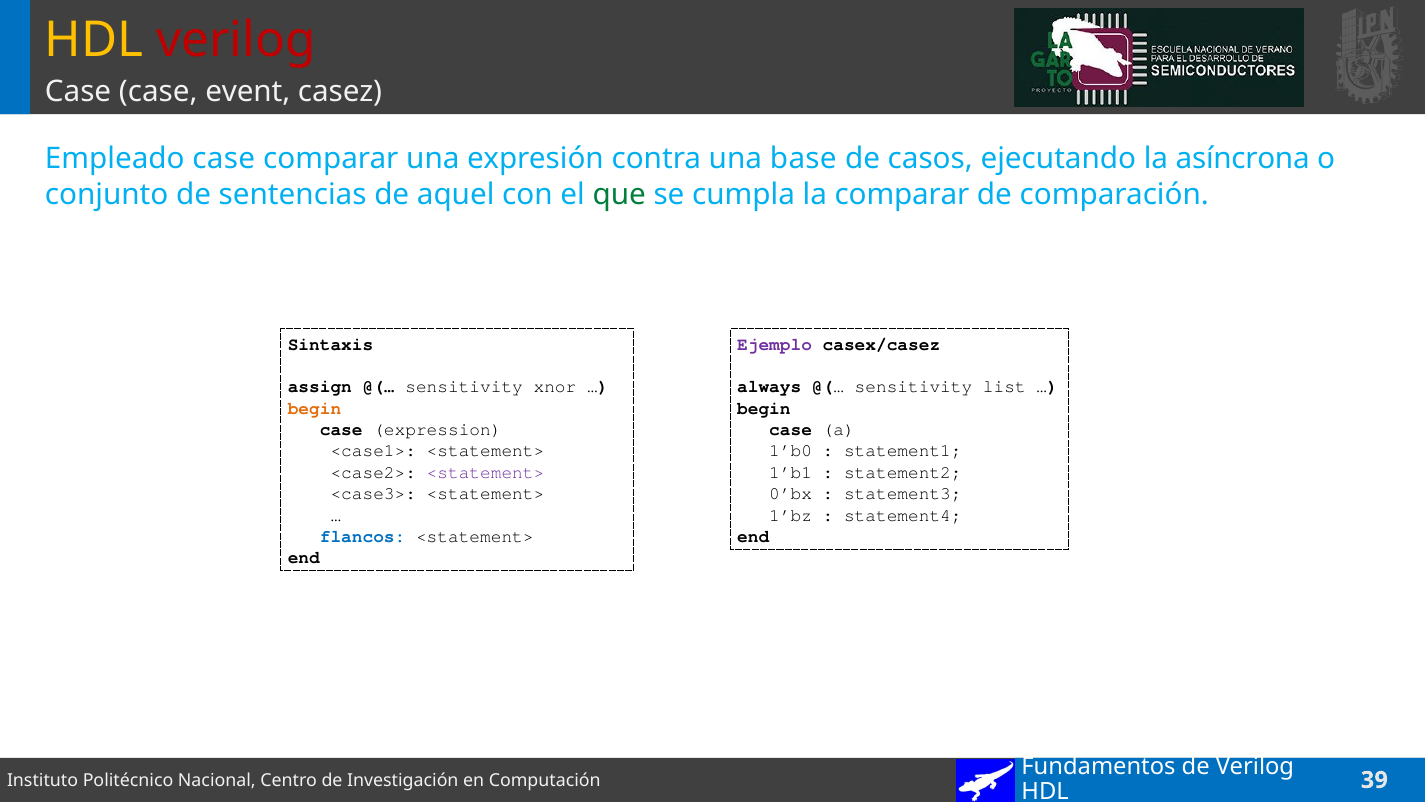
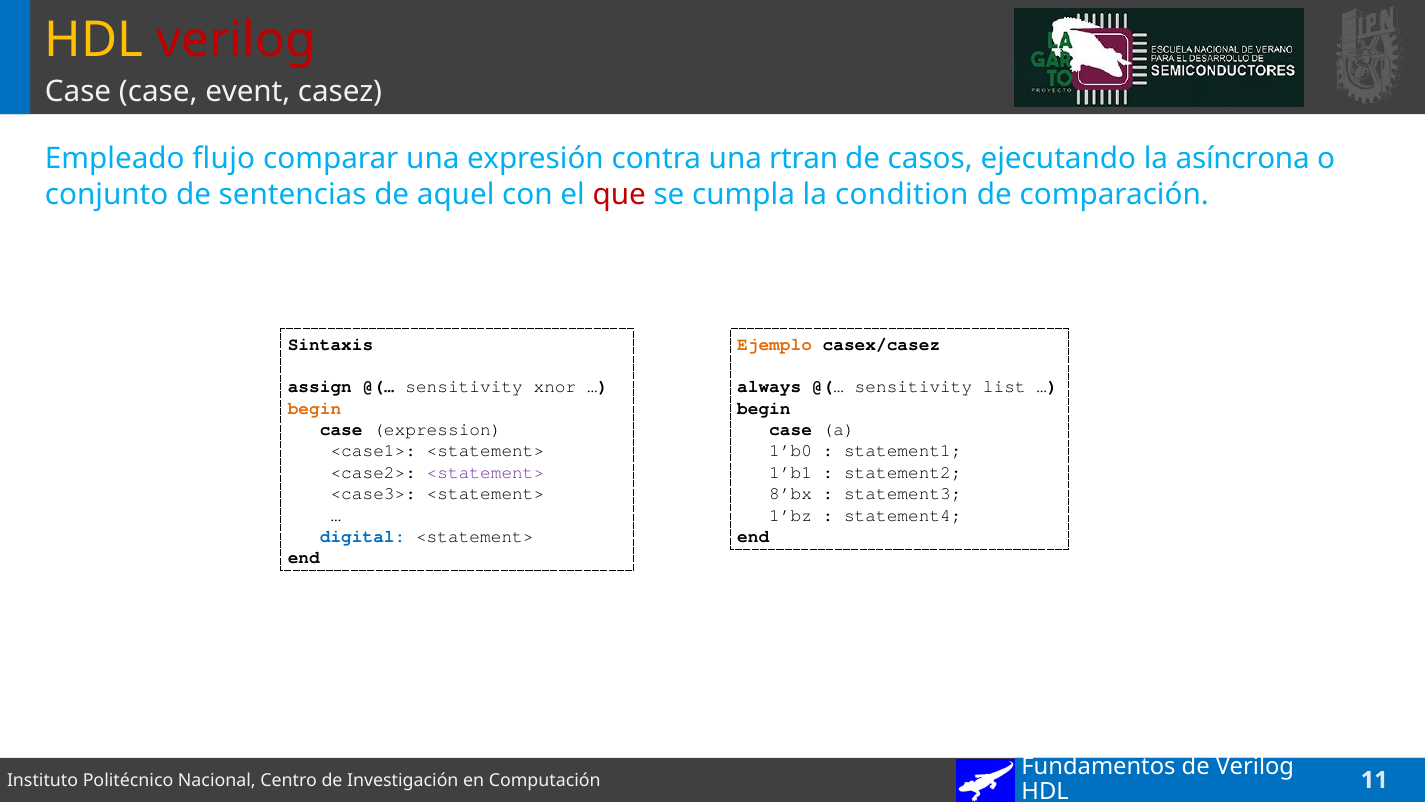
Empleado case: case -> flujo (224, 159)
base: base -> rtran (804, 159)
que colour: green -> red (619, 194)
la comparar: comparar -> condition (902, 194)
Ejemplo colour: purple -> orange (775, 344)
0’bx: 0’bx -> 8’bx (791, 494)
flancos: flancos -> digital (363, 536)
39: 39 -> 11 (1374, 780)
